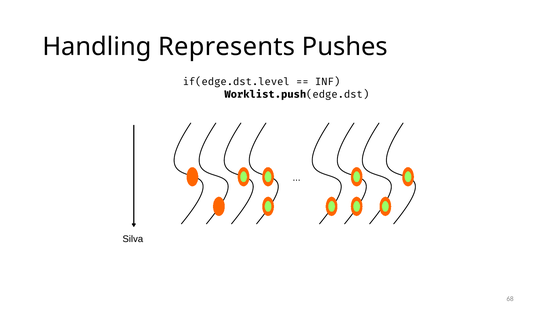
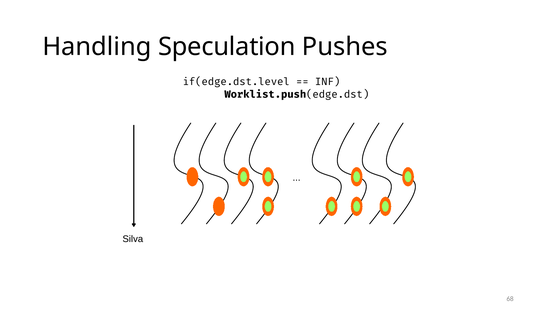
Represents: Represents -> Speculation (227, 47)
